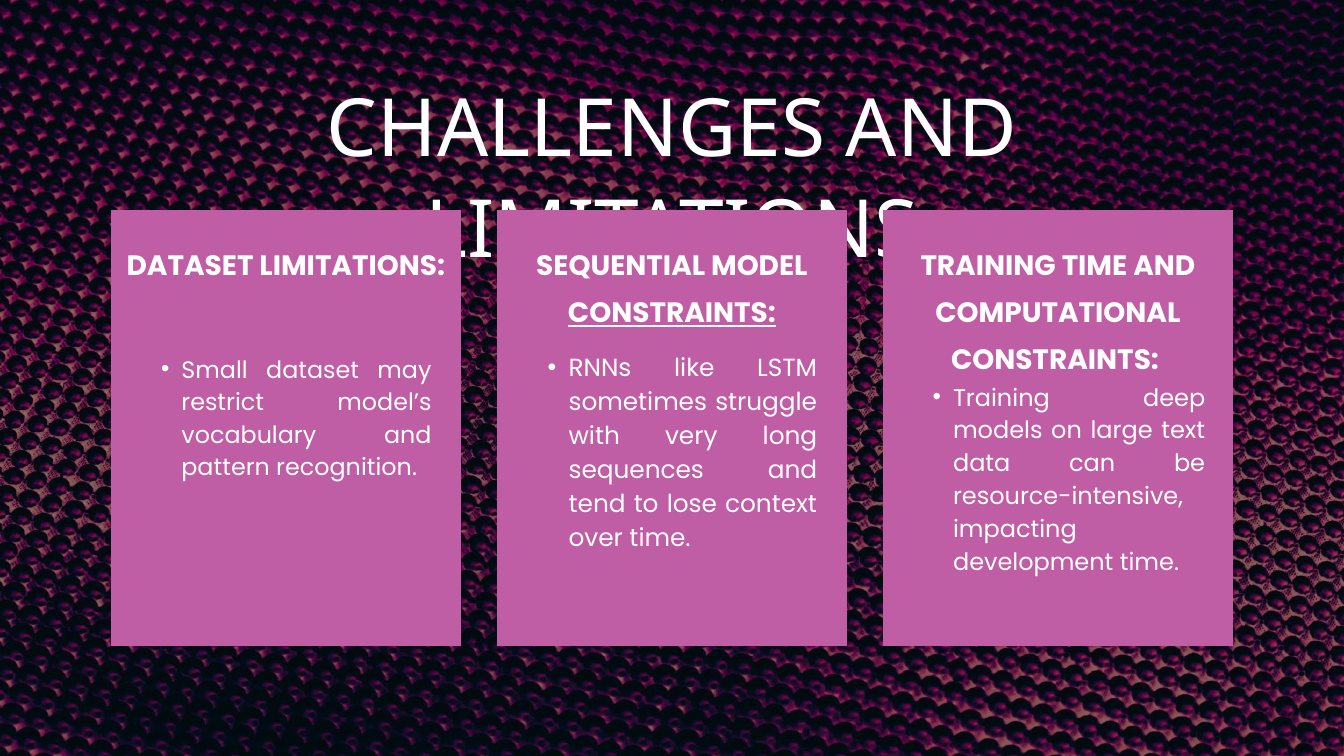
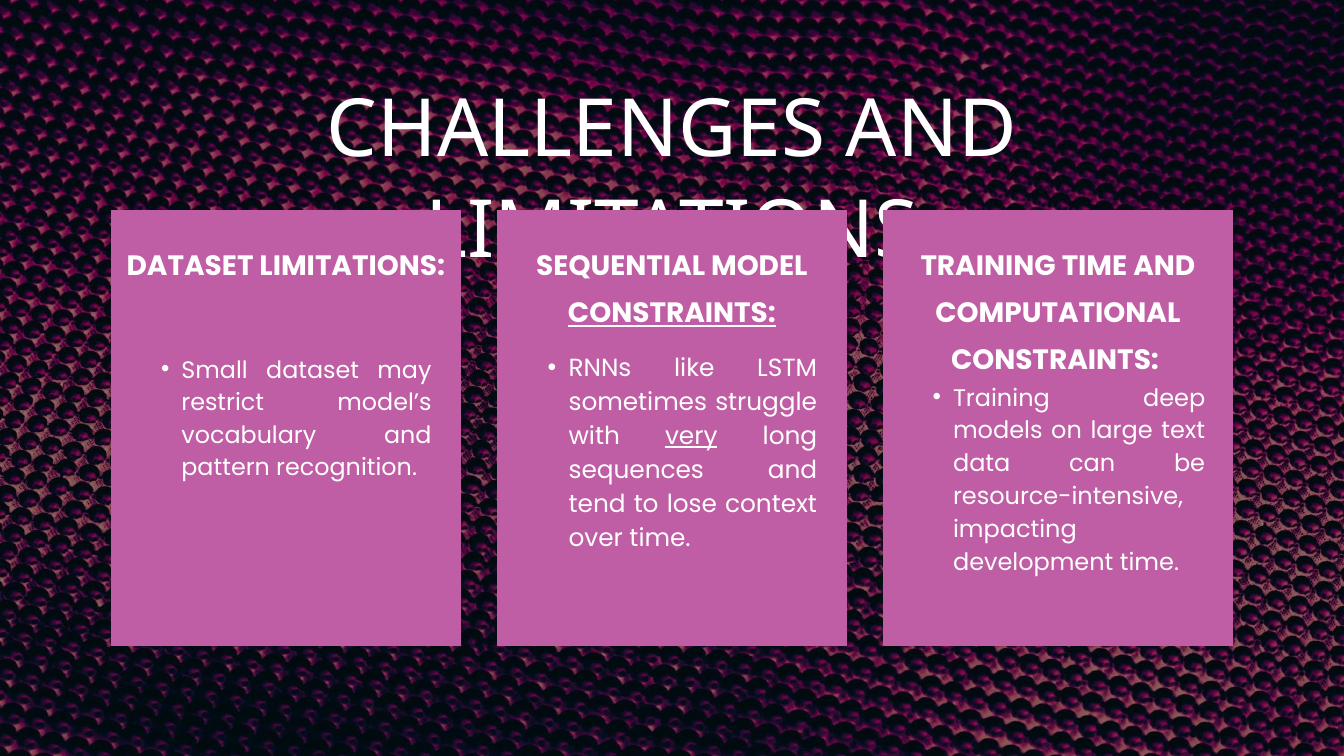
very underline: none -> present (691, 436)
